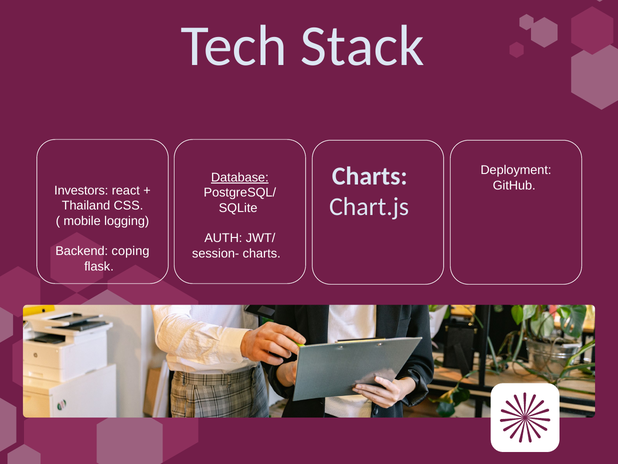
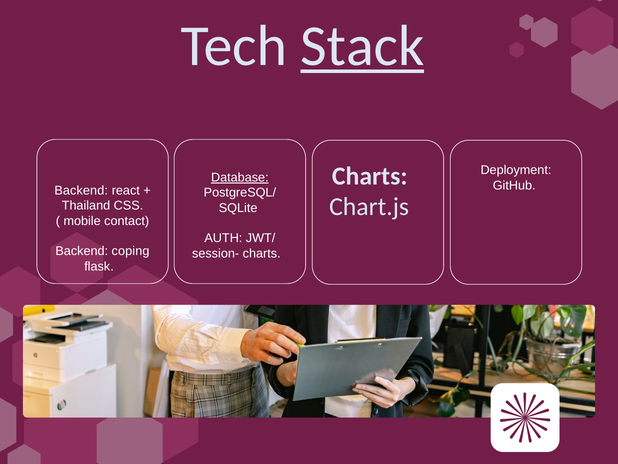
Stack underline: none -> present (362, 46)
Investors: Investors -> Backend (81, 190)
logging: logging -> contact (127, 221)
